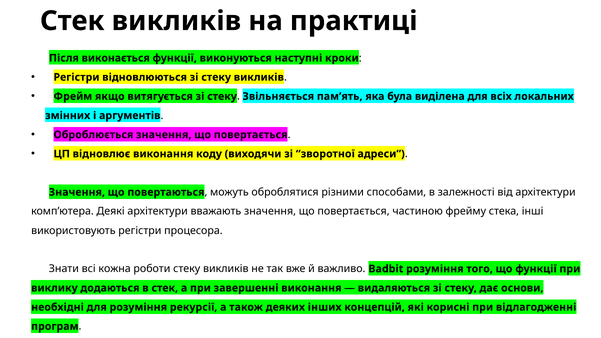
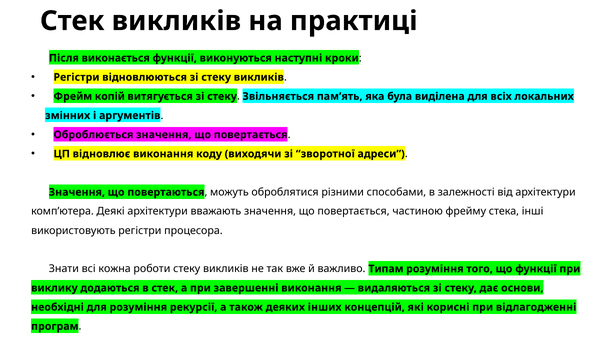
якщо: якщо -> копій (110, 96)
Badbit: Badbit -> Типам (386, 269)
